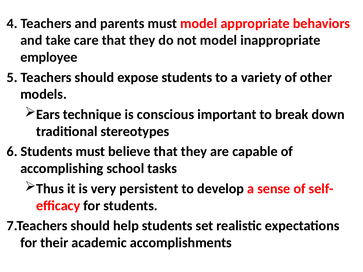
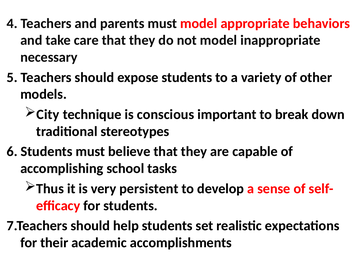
employee: employee -> necessary (49, 57)
Ears: Ears -> City (48, 115)
